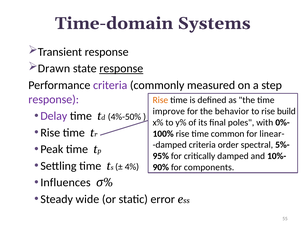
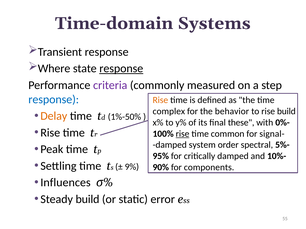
Drawn: Drawn -> Where (54, 69)
response colour: purple -> blue (54, 100)
improve: improve -> complex (169, 112)
Delay colour: purple -> orange (54, 116)
4%-50%: 4%-50% -> 1%-50% (124, 117)
poles: poles -> these (241, 123)
rise underline: none -> present (183, 134)
linear-: linear- -> signal- (272, 134)
damped criteria: criteria -> system (202, 145)
4%: 4% -> 9% (132, 167)
Steady wide: wide -> build (87, 200)
